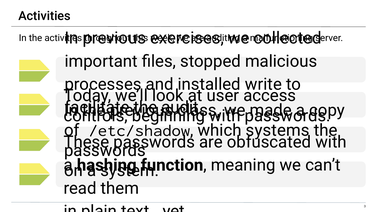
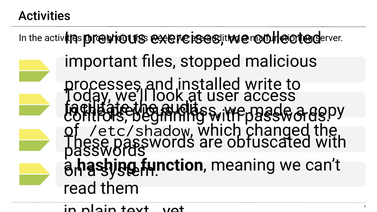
systems: systems -> changed (278, 130)
